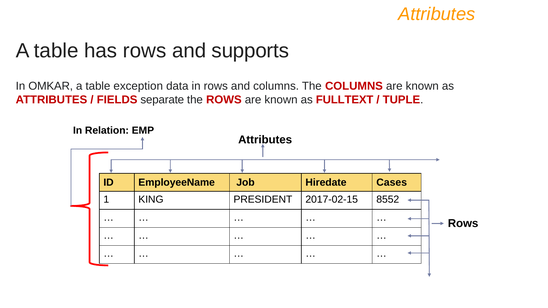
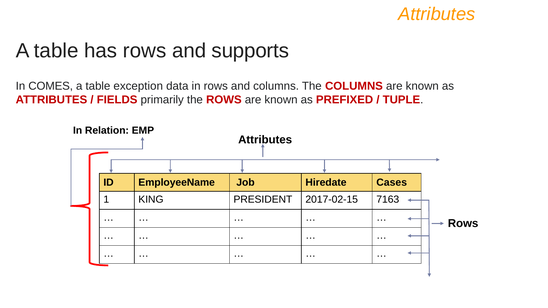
OMKAR: OMKAR -> COMES (51, 86)
separate: separate -> primarily (162, 100)
FULLTEXT: FULLTEXT -> PREFIXED (345, 100)
8552: 8552 -> 7163 (388, 200)
